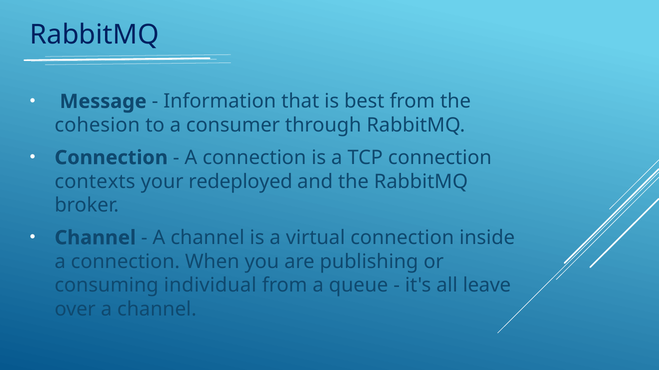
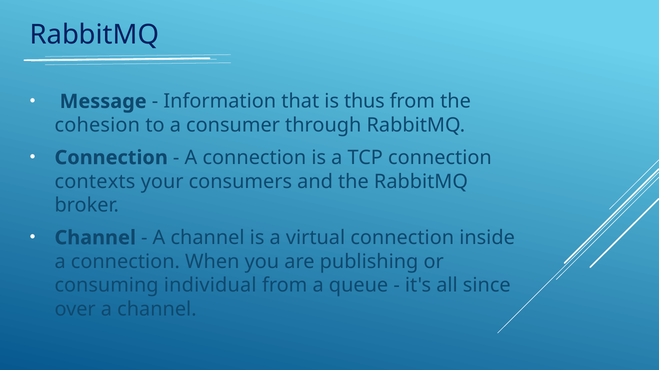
best: best -> thus (364, 102)
redeployed: redeployed -> consumers (240, 182)
leave: leave -> since (487, 286)
